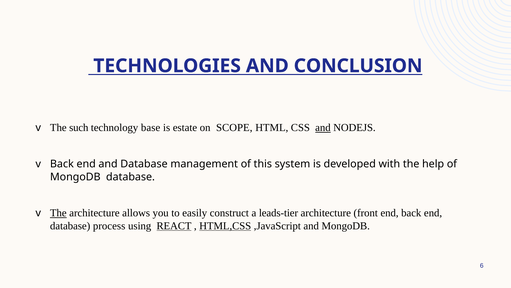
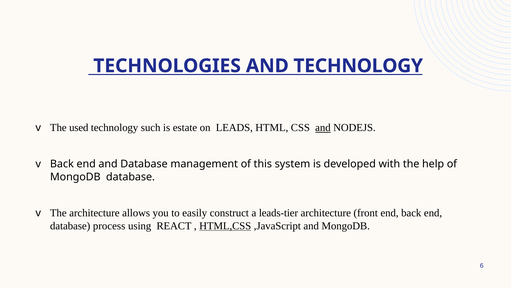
AND CONCLUSION: CONCLUSION -> TECHNOLOGY (358, 66)
such: such -> used (79, 127)
base: base -> such (151, 127)
SCOPE: SCOPE -> LEADS (234, 127)
The underline: present -> none (58, 213)
REACT underline: present -> none (174, 225)
